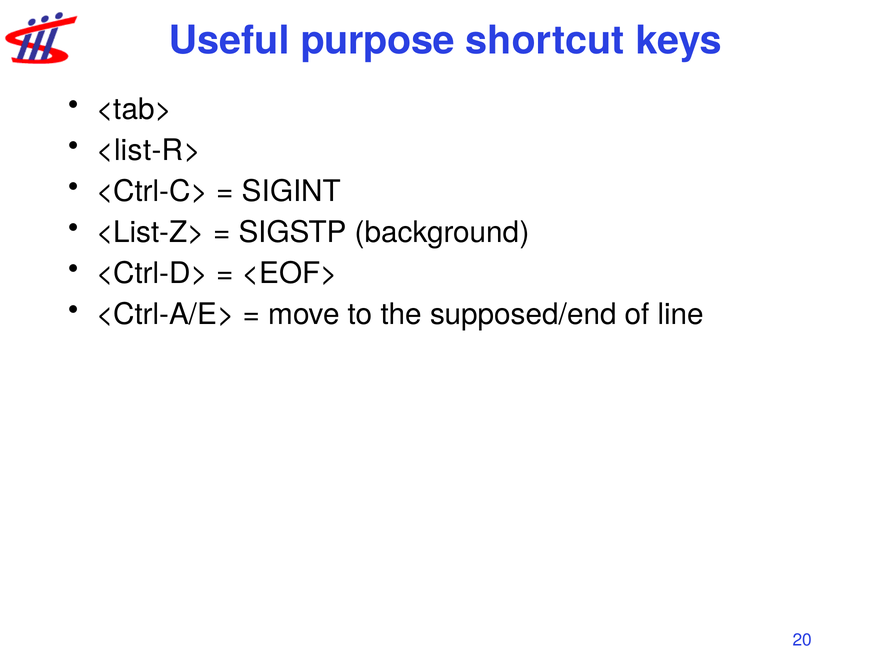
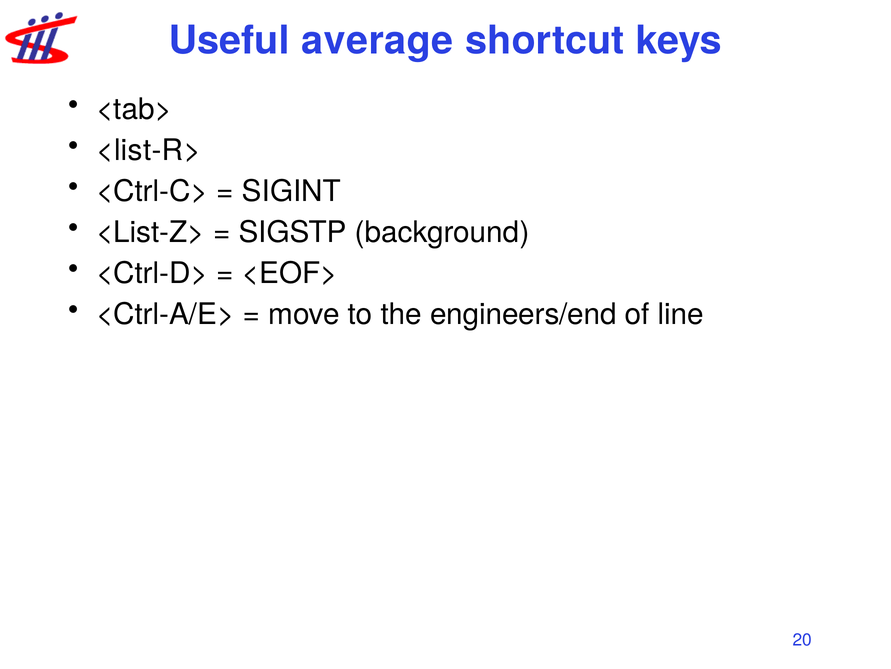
purpose: purpose -> average (377, 41)
supposed/end: supposed/end -> engineers/end (523, 314)
